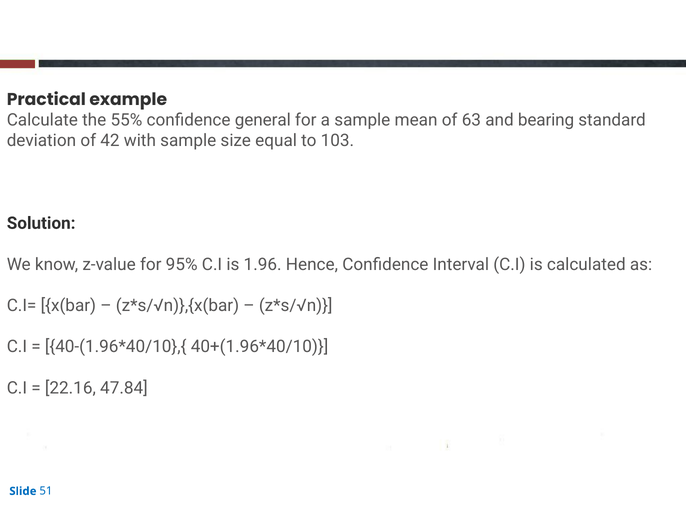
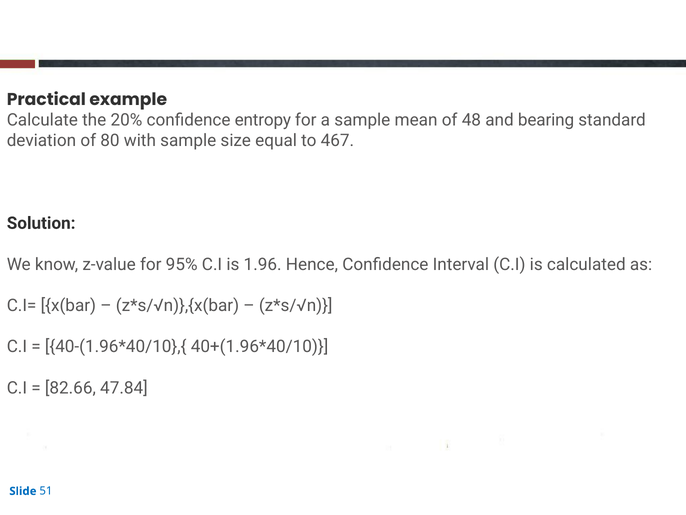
55%: 55% -> 20% (126, 120)
general: general -> entropy (263, 120)
63: 63 -> 48 (471, 120)
42: 42 -> 80 (110, 141)
103: 103 -> 467 (337, 141)
22.16: 22.16 -> 82.66 (70, 388)
